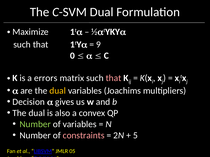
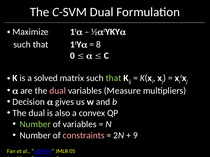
9: 9 -> 8 (98, 45)
errors: errors -> solved (46, 78)
that colour: pink -> light green (114, 78)
dual colour: yellow -> pink (58, 91)
variables Joachims: Joachims -> Measure (122, 91)
5: 5 -> 9 (135, 136)
